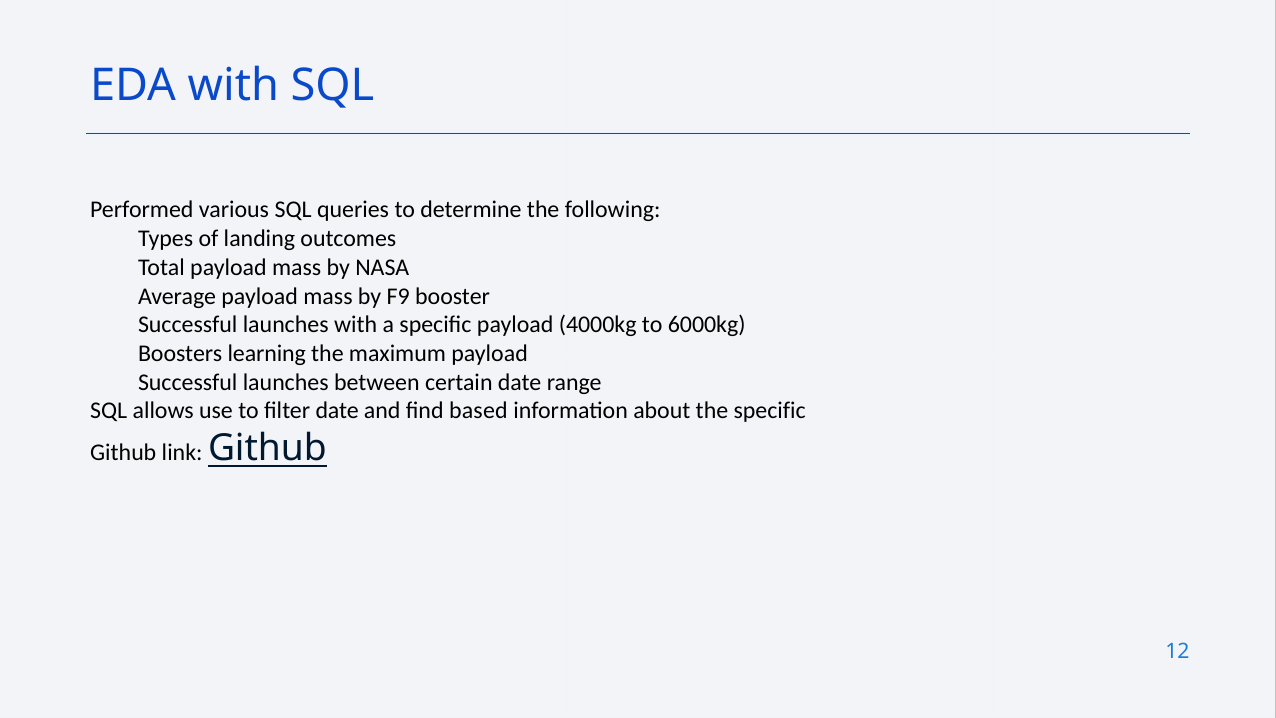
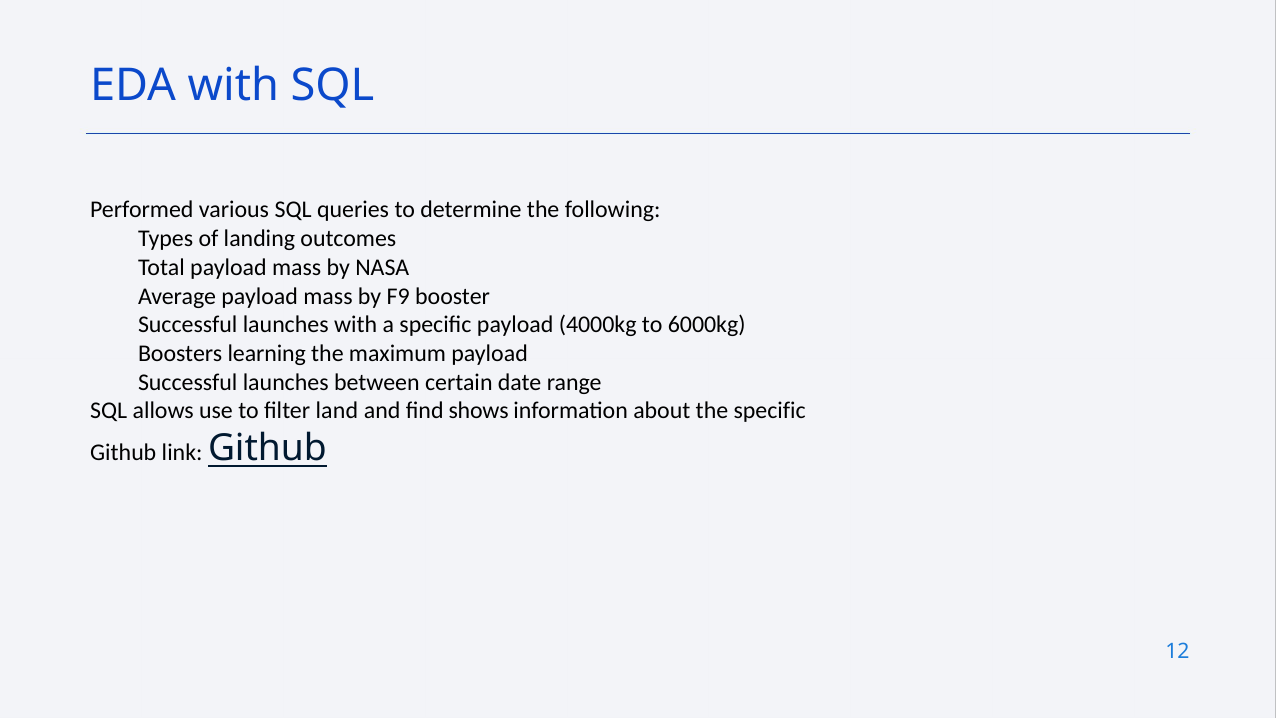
filter date: date -> land (337, 411)
based: based -> shows (479, 411)
